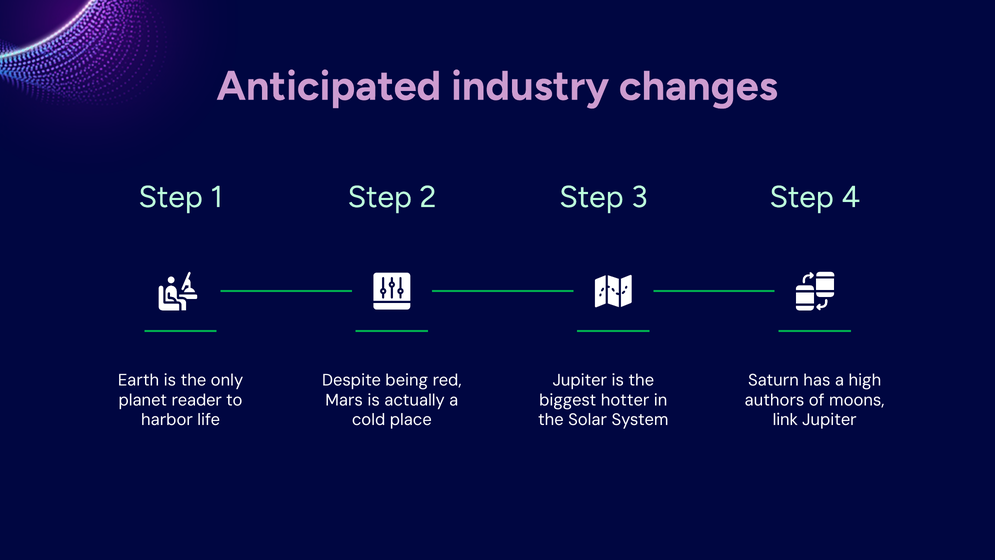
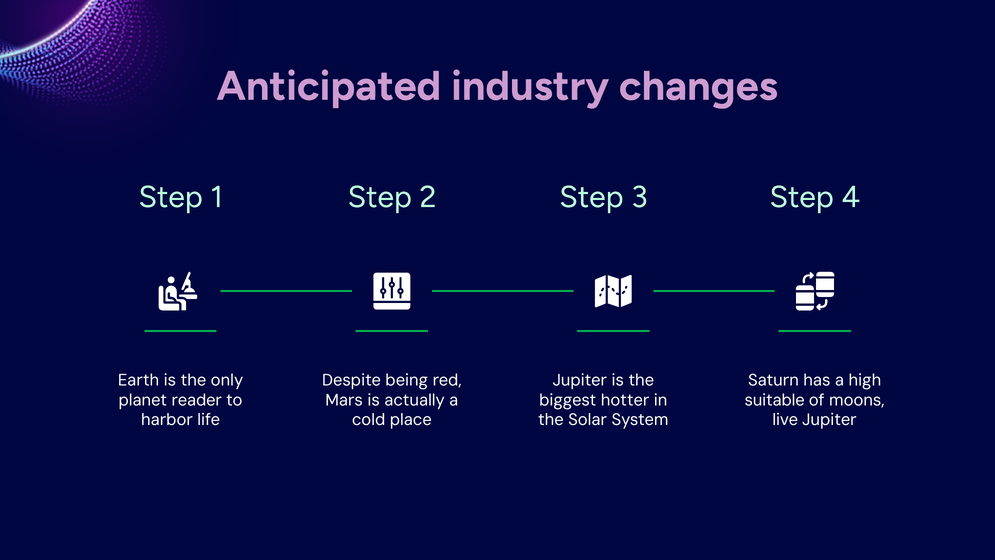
authors: authors -> suitable (775, 400)
link: link -> live (785, 420)
